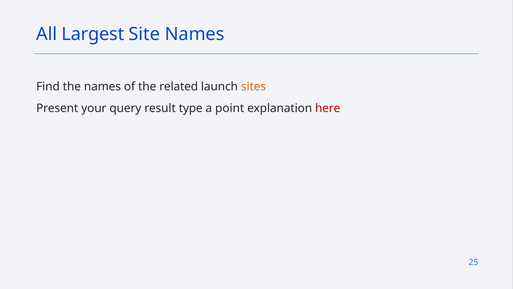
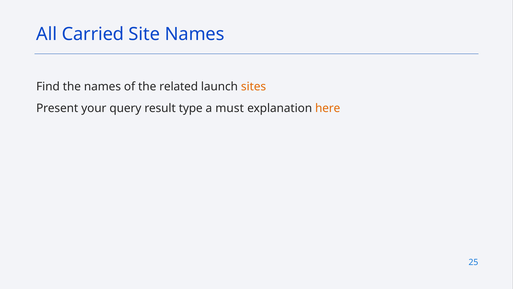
Largest: Largest -> Carried (93, 34)
point: point -> must (230, 108)
here colour: red -> orange (328, 108)
